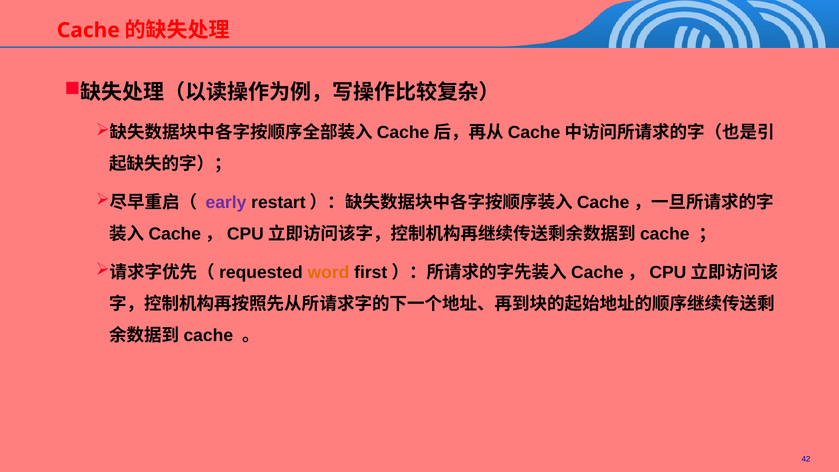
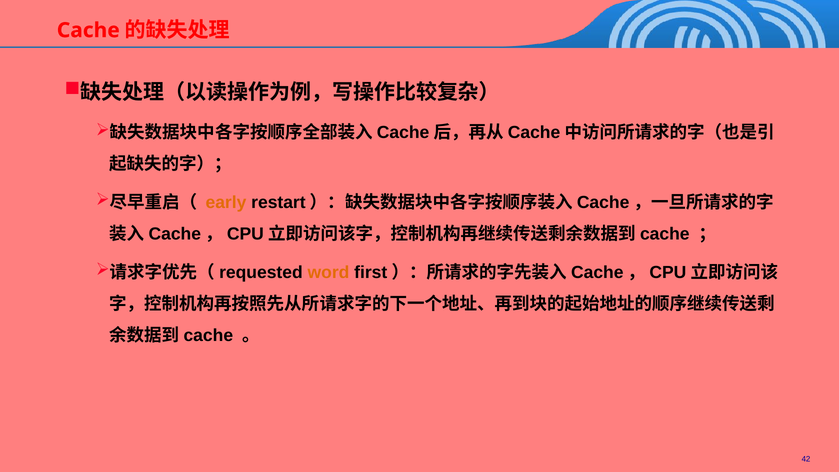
early colour: purple -> orange (226, 202)
